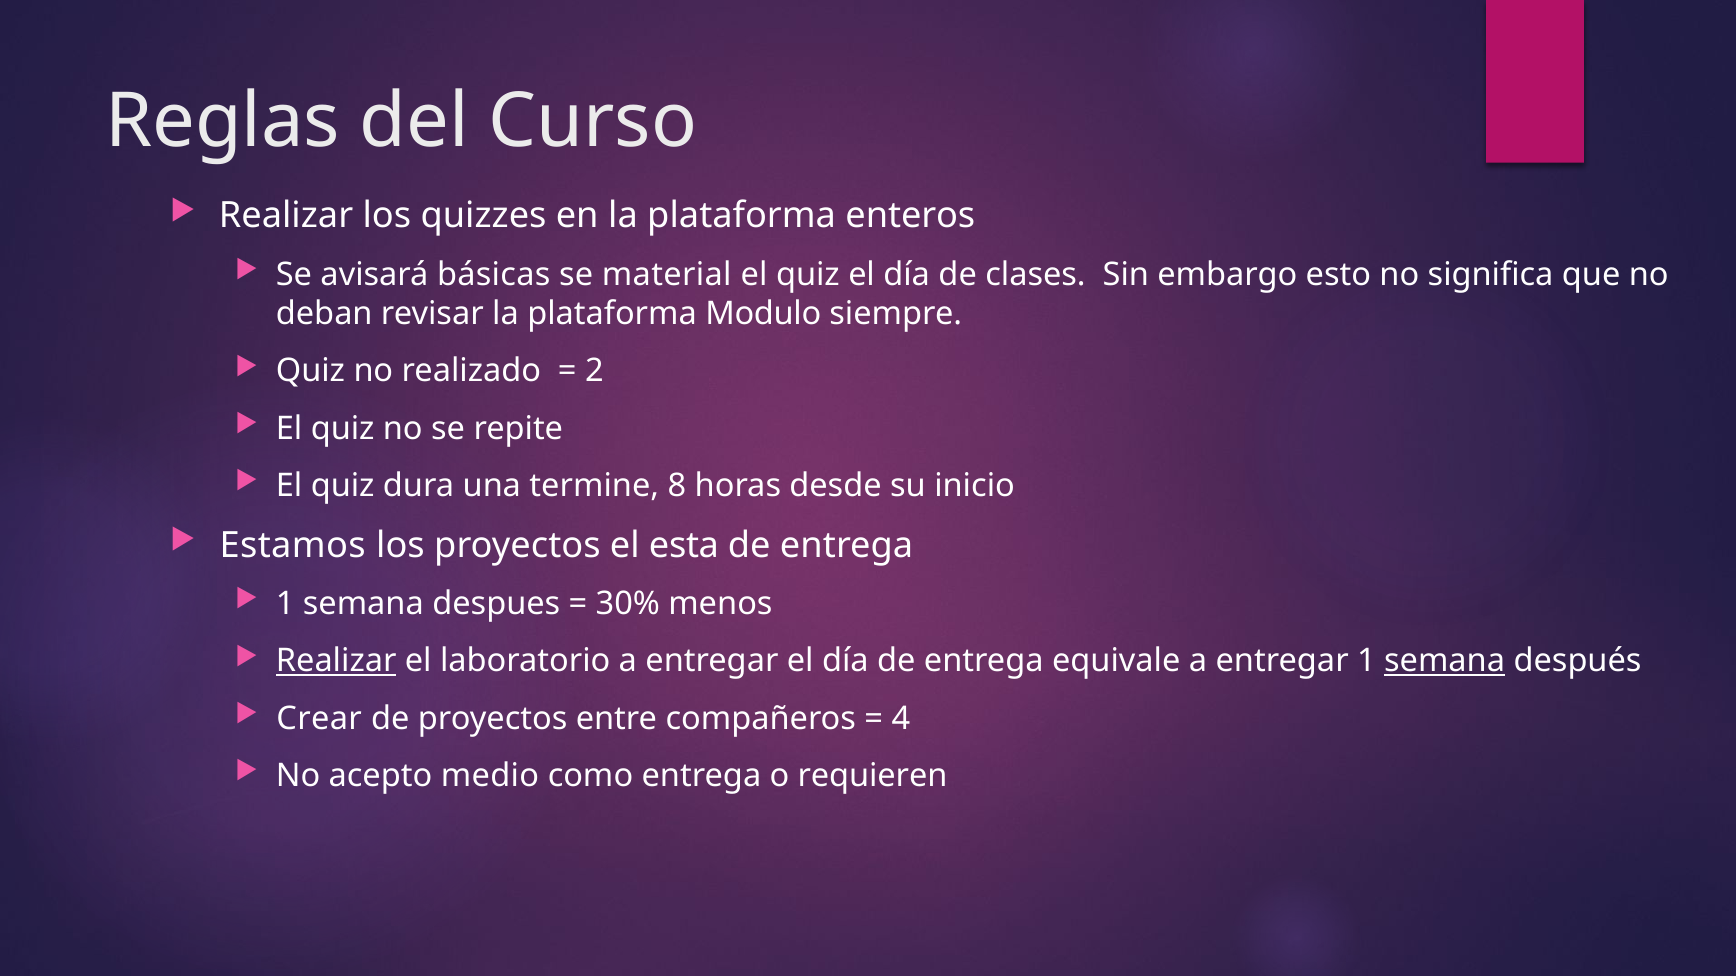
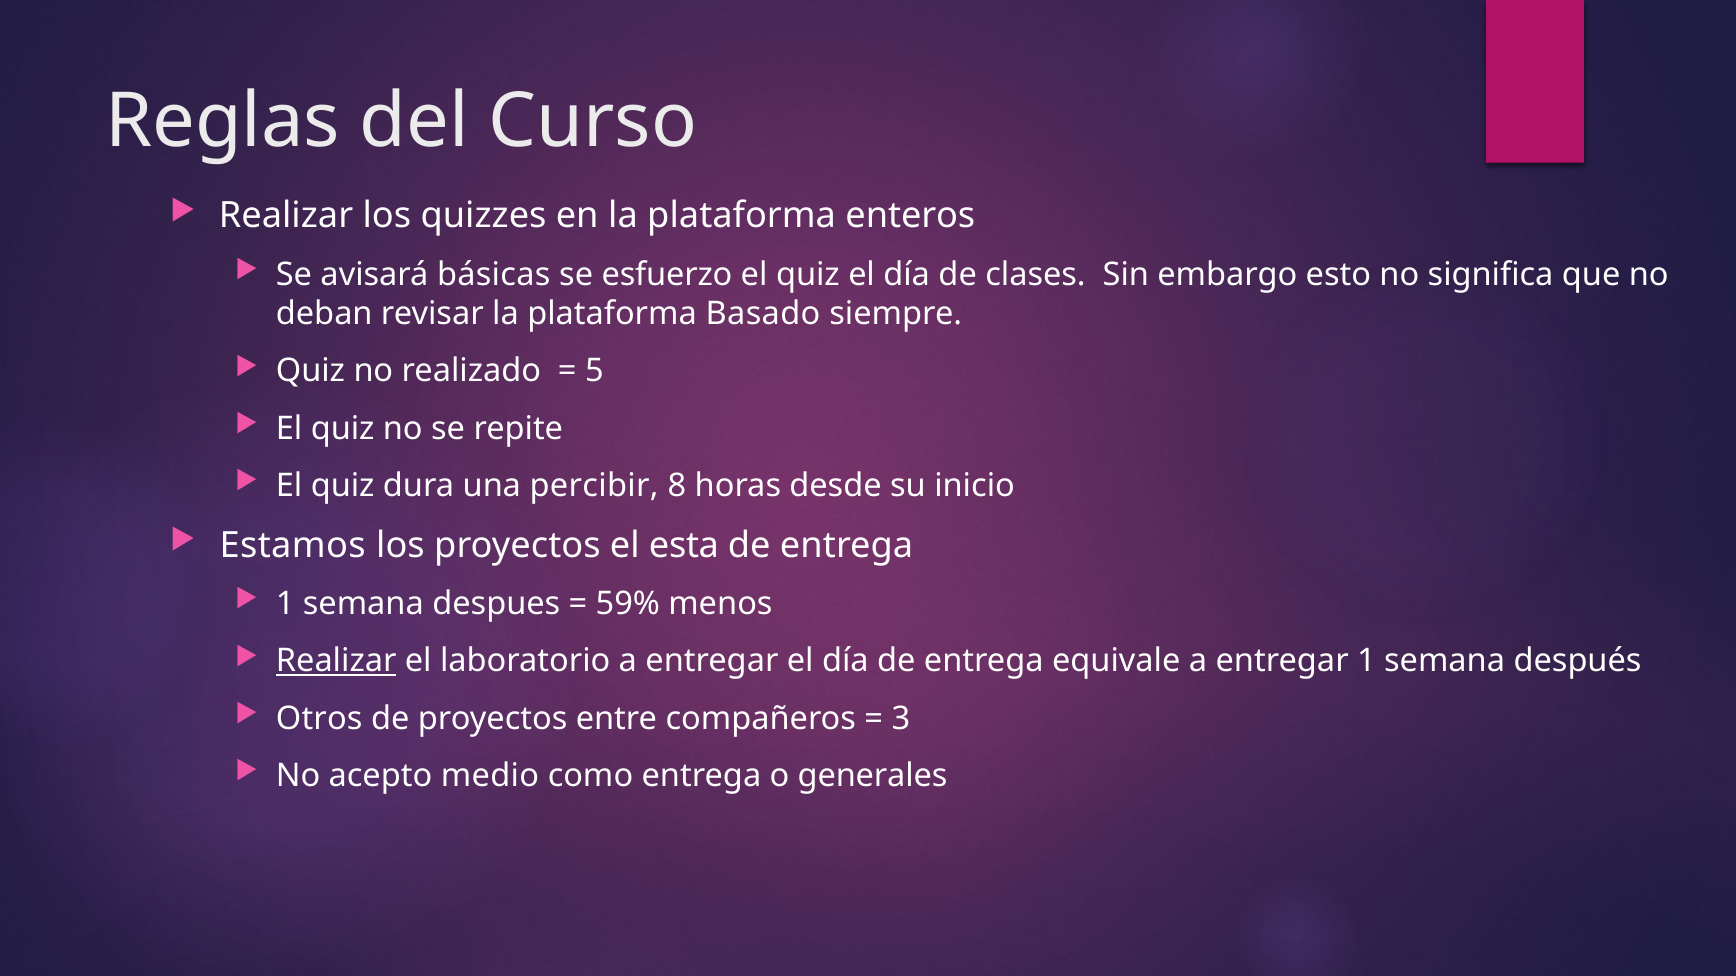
material: material -> esfuerzo (667, 275)
Modulo: Modulo -> Basado (763, 314)
2: 2 -> 5 (594, 371)
termine: termine -> percibir (594, 486)
30%: 30% -> 59% (628, 604)
semana underline: present -> none (1445, 662)
Crear: Crear -> Otros (319, 719)
4: 4 -> 3 (901, 719)
requieren: requieren -> generales (873, 776)
